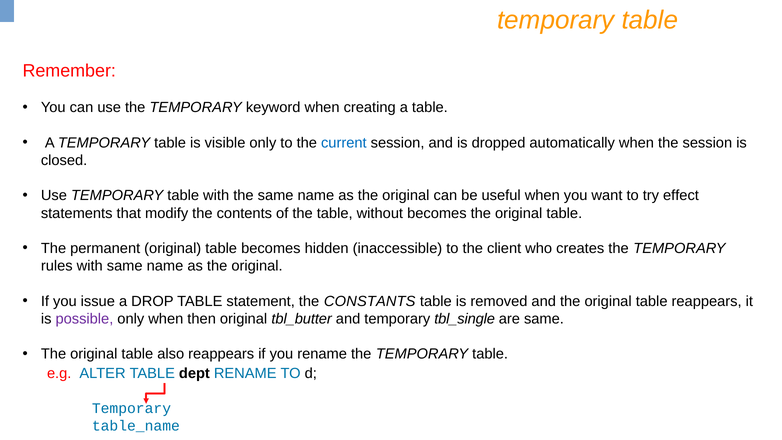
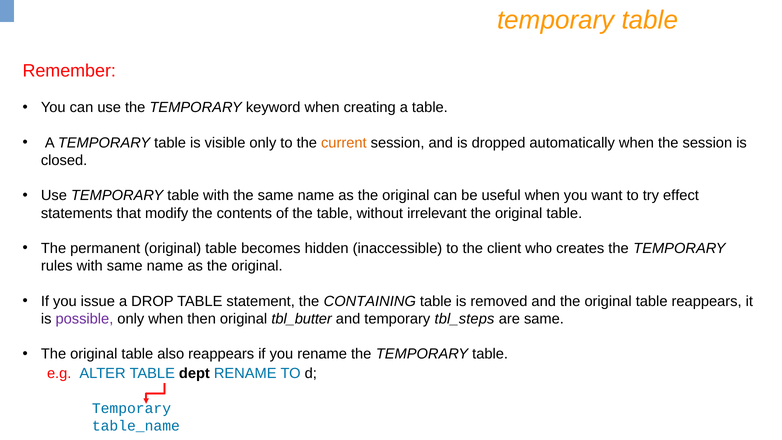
current colour: blue -> orange (344, 143)
without becomes: becomes -> irrelevant (437, 213)
CONSTANTS: CONSTANTS -> CONTAINING (370, 301)
tbl_single: tbl_single -> tbl_steps (464, 319)
